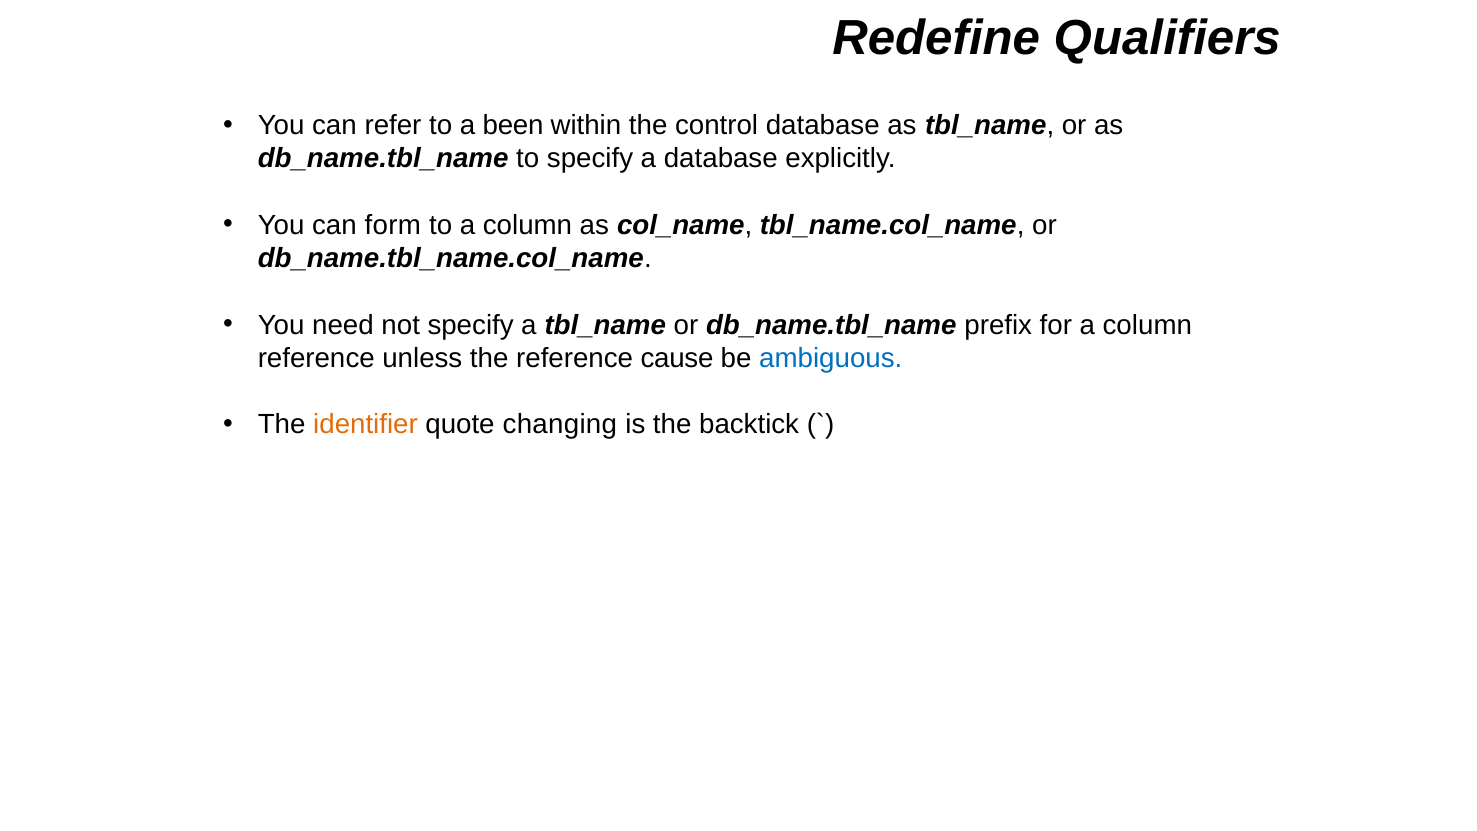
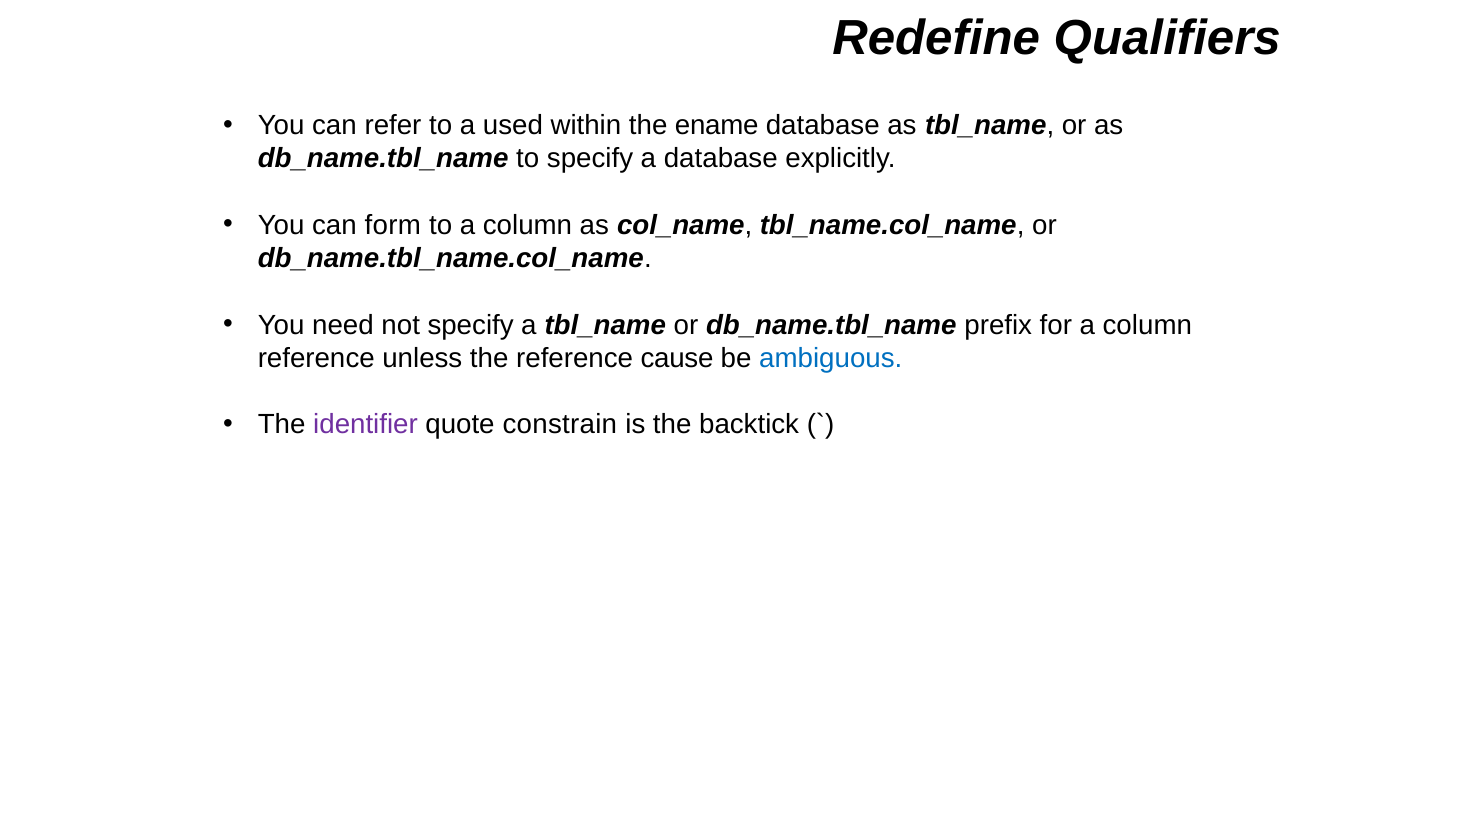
been: been -> used (513, 126)
control: control -> ename (717, 126)
identifier colour: orange -> purple (366, 425)
changing: changing -> constrain (560, 425)
